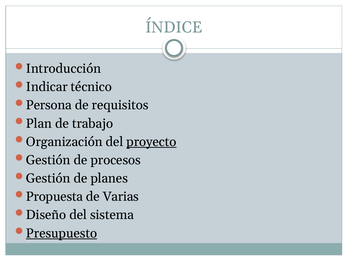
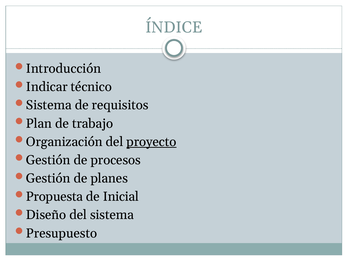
Persona: Persona -> Sistema (49, 105)
Varias: Varias -> Inicial (121, 197)
Presupuesto underline: present -> none (62, 233)
